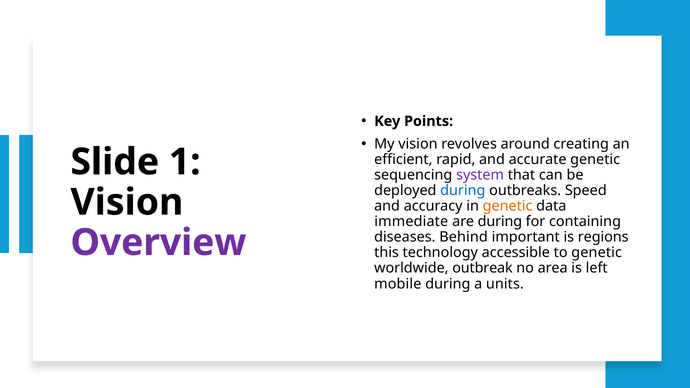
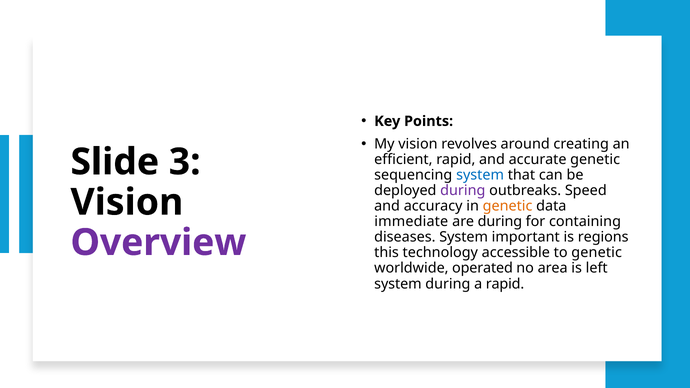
1: 1 -> 3 (185, 162)
system colour: purple -> blue (480, 175)
during colour: blue -> purple (463, 191)
diseases Behind: Behind -> System (464, 237)
outbreak: outbreak -> operated (483, 268)
mobile: mobile -> system (398, 284)
a units: units -> rapid (505, 284)
